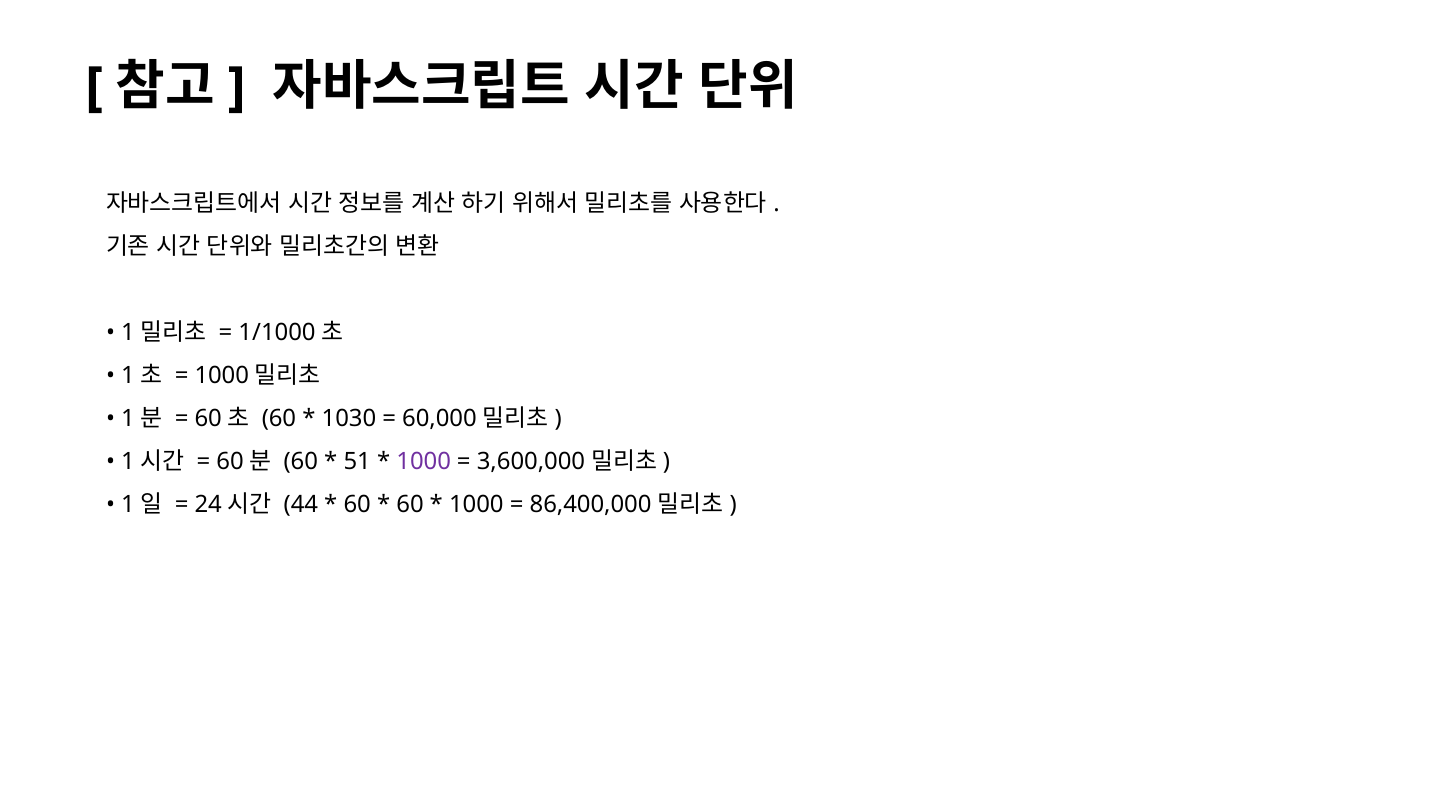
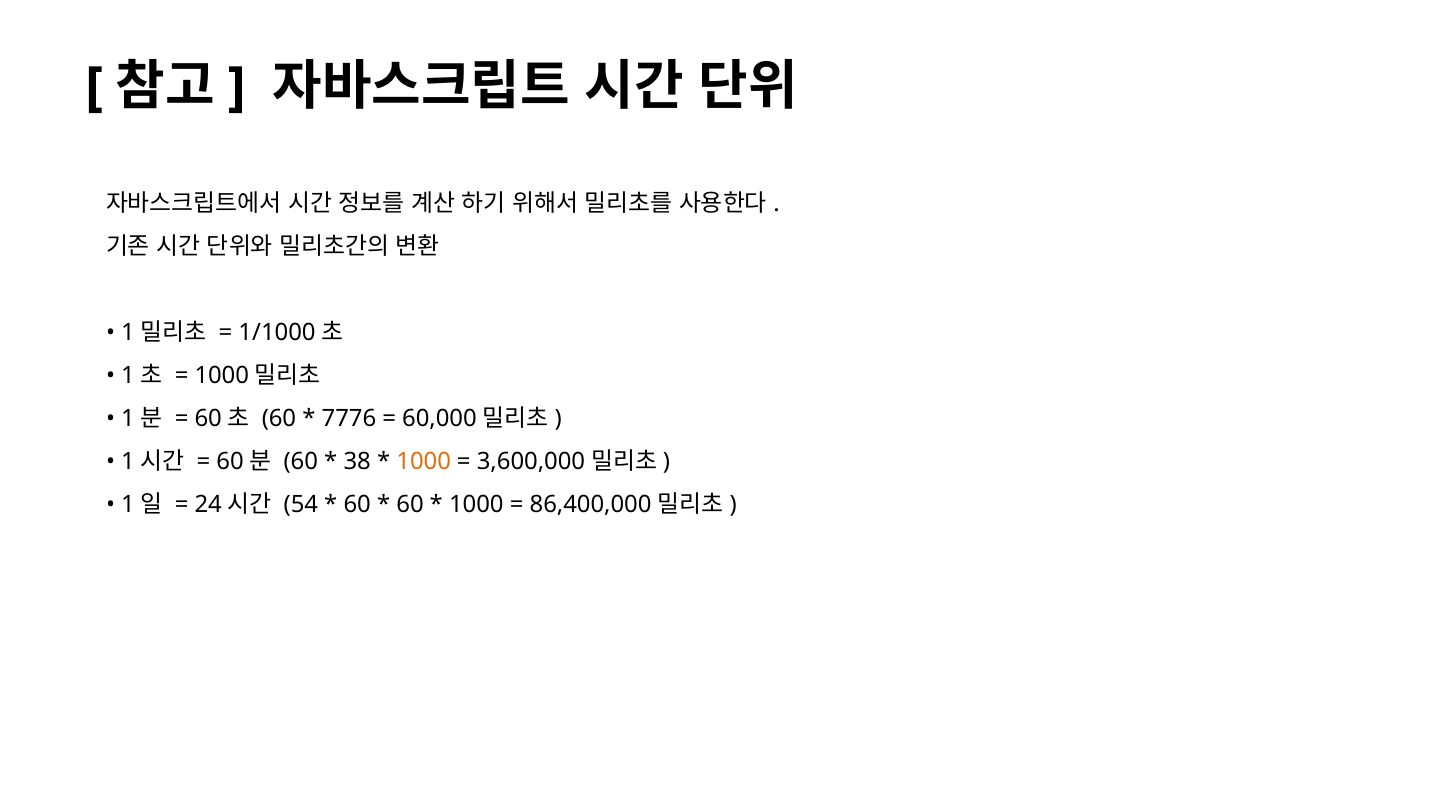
1030: 1030 -> 7776 (349, 419)
51: 51 -> 38 (357, 462)
1000 colour: purple -> orange (424, 462)
44: 44 -> 54 (301, 505)
